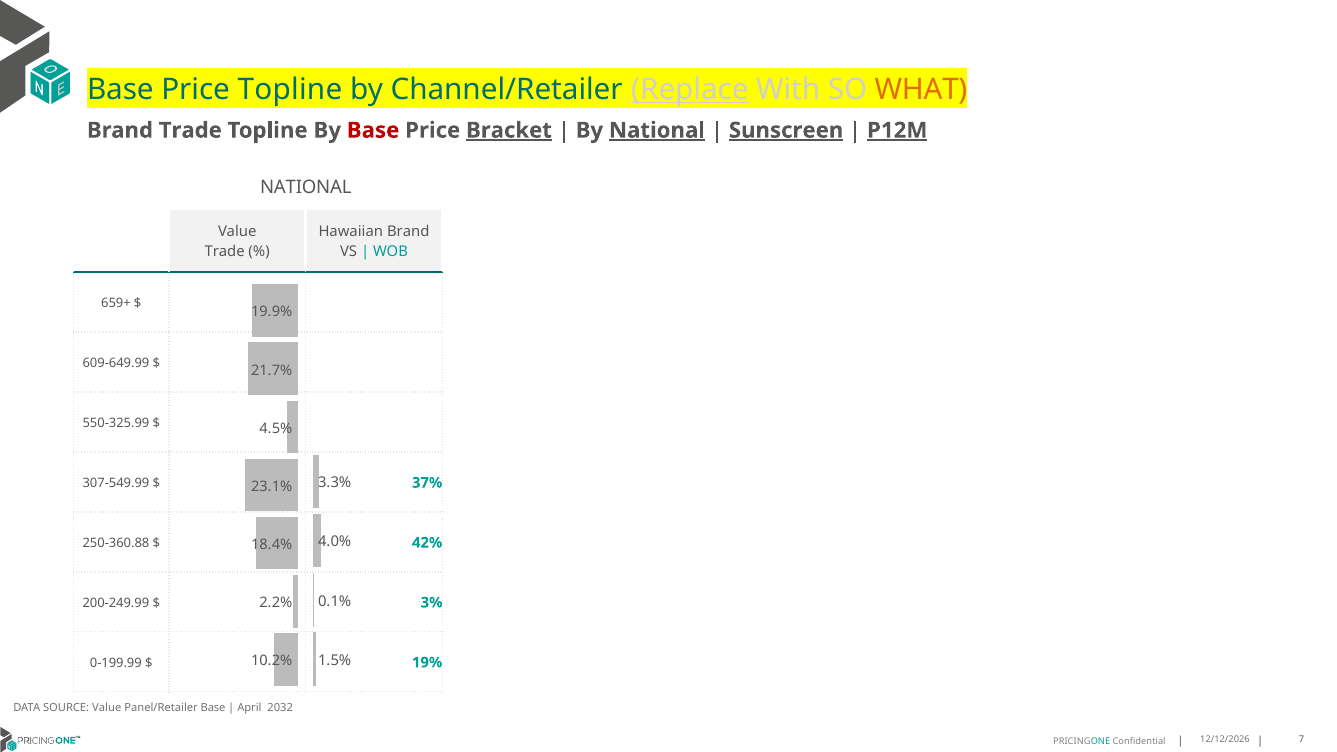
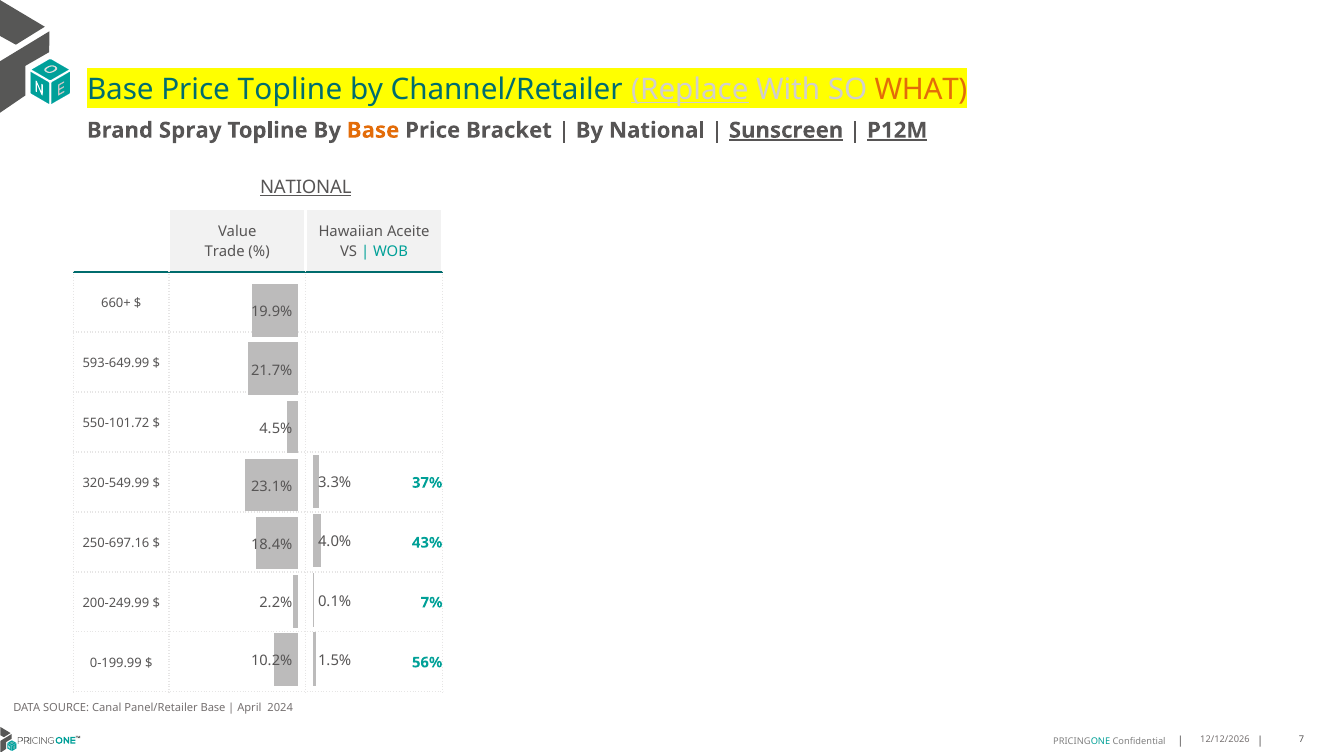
Brand Trade: Trade -> Spray (190, 130)
Base colour: red -> orange (373, 130)
Bracket underline: present -> none (509, 130)
National underline: present -> none (657, 130)
NATIONAL underline: none -> present (306, 188)
Hawaiian Brand: Brand -> Aceite (408, 231)
659+: 659+ -> 660+ (116, 303)
609-649.99: 609-649.99 -> 593-649.99 (116, 363)
550-325.99: 550-325.99 -> 550-101.72 (116, 423)
307-549.99: 307-549.99 -> 320-549.99 (116, 483)
250-360.88: 250-360.88 -> 250-697.16 (116, 543)
42%: 42% -> 43% (427, 543)
3%: 3% -> 7% (432, 603)
19%: 19% -> 56% (427, 663)
SOURCE Value: Value -> Canal (107, 708)
2032: 2032 -> 2024 (280, 708)
